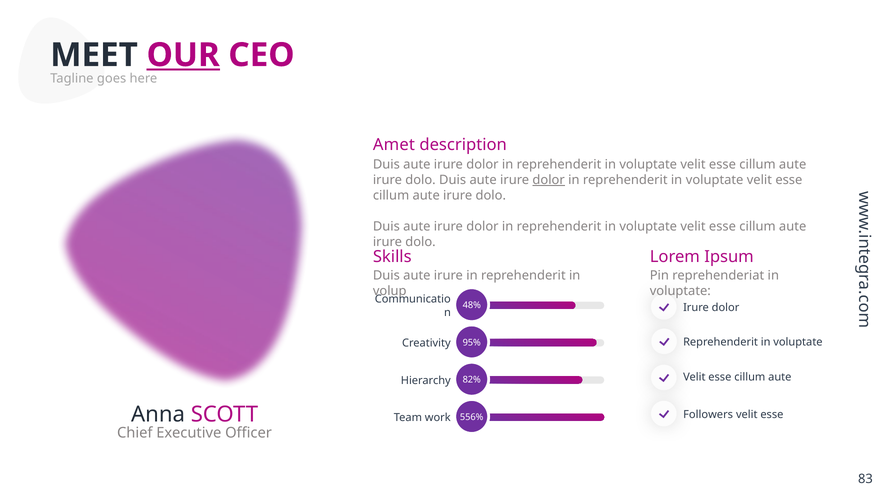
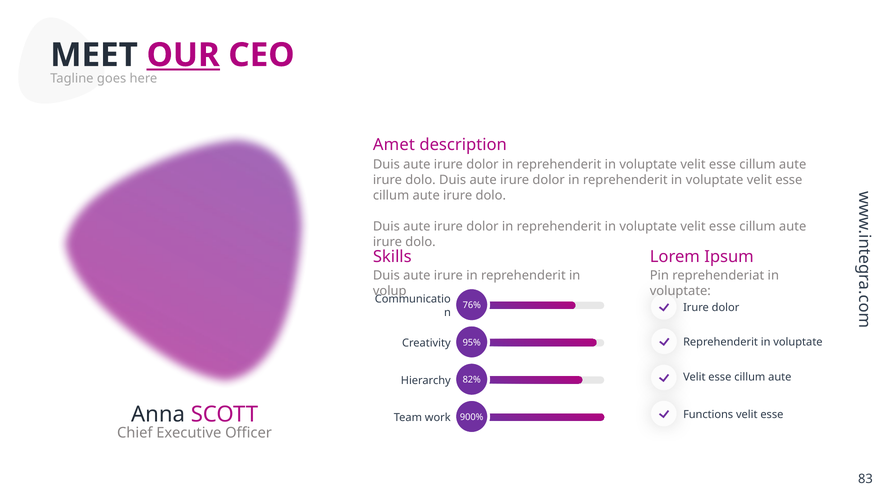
dolor underline: present -> none (549, 180)
48%: 48% -> 76% (472, 306)
Followers: Followers -> Functions (708, 415)
556%: 556% -> 900% (472, 417)
